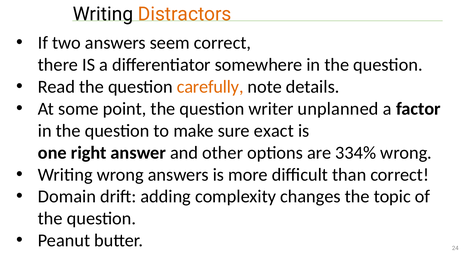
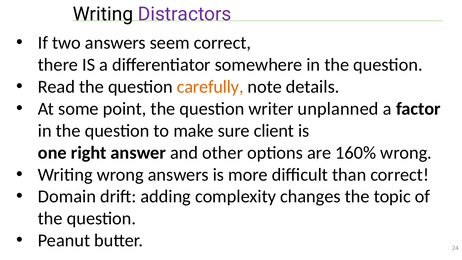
Distractors colour: orange -> purple (185, 14)
exact: exact -> client (274, 131)
334%: 334% -> 160% (356, 153)
